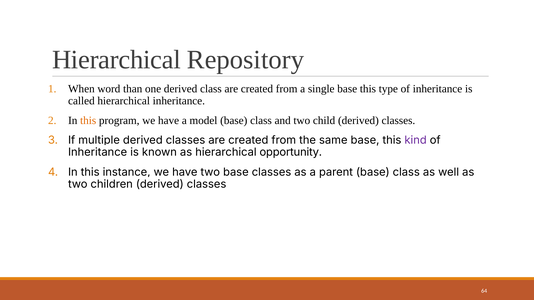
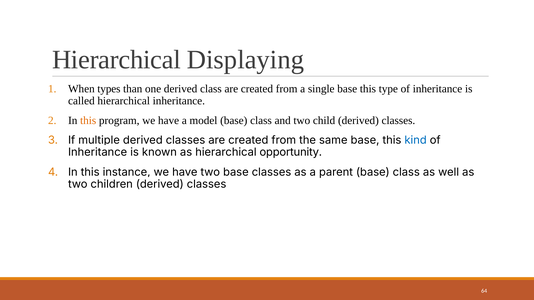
Repository: Repository -> Displaying (245, 60)
word: word -> types (109, 89)
kind colour: purple -> blue (416, 140)
